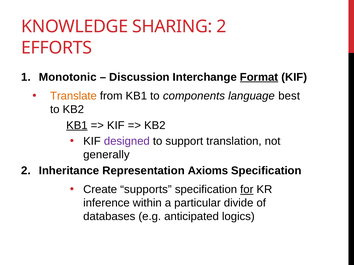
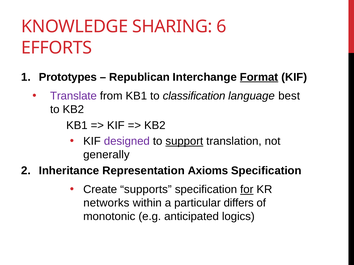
SHARING 2: 2 -> 6 (221, 27)
Monotonic: Monotonic -> Prototypes (68, 77)
Discussion: Discussion -> Republican (139, 77)
Translate colour: orange -> purple (73, 96)
components: components -> classification (194, 96)
KB1 underline: present -> none (77, 126)
support underline: none -> present (184, 141)
inference: inference -> networks (106, 203)
divide: divide -> differs (239, 203)
databases: databases -> monotonic (109, 217)
